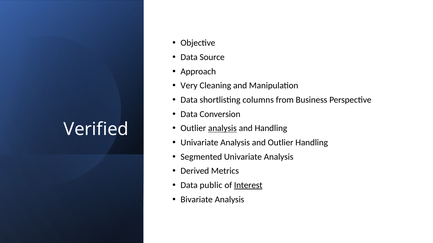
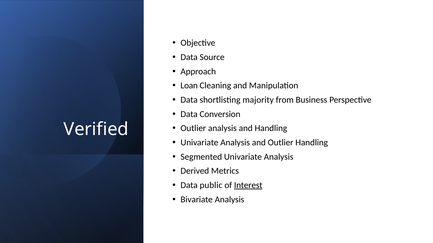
Very: Very -> Loan (189, 86)
columns: columns -> majority (258, 100)
analysis underline: present -> none (222, 129)
